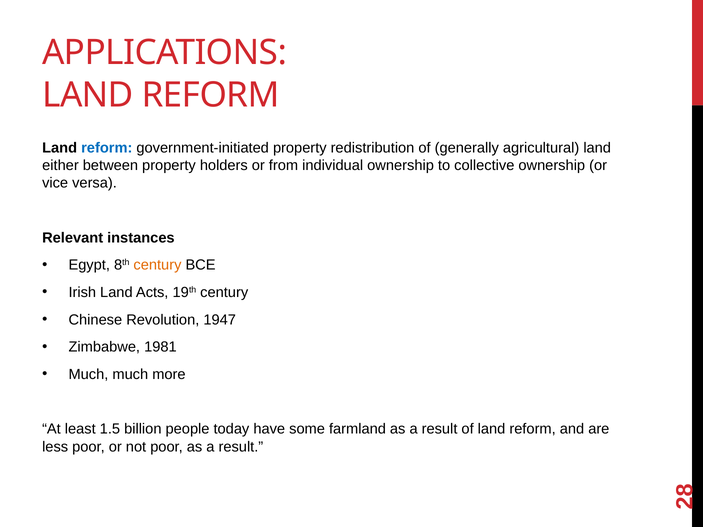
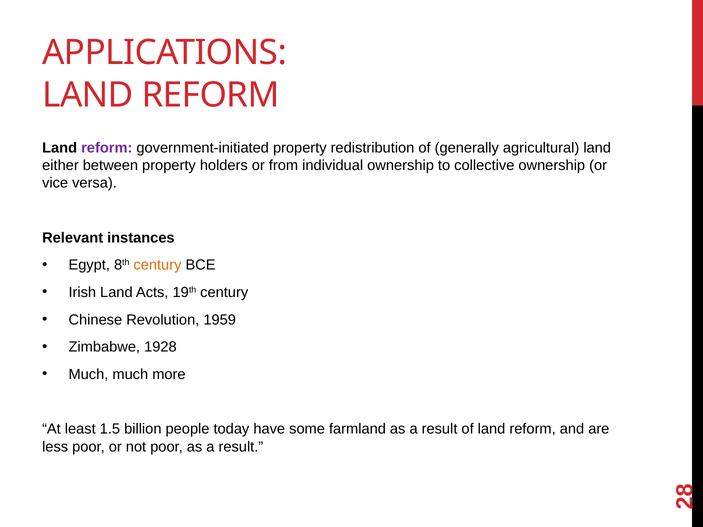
reform colour: blue -> purple (107, 148)
1947: 1947 -> 1959 (220, 320)
1981: 1981 -> 1928 (160, 347)
